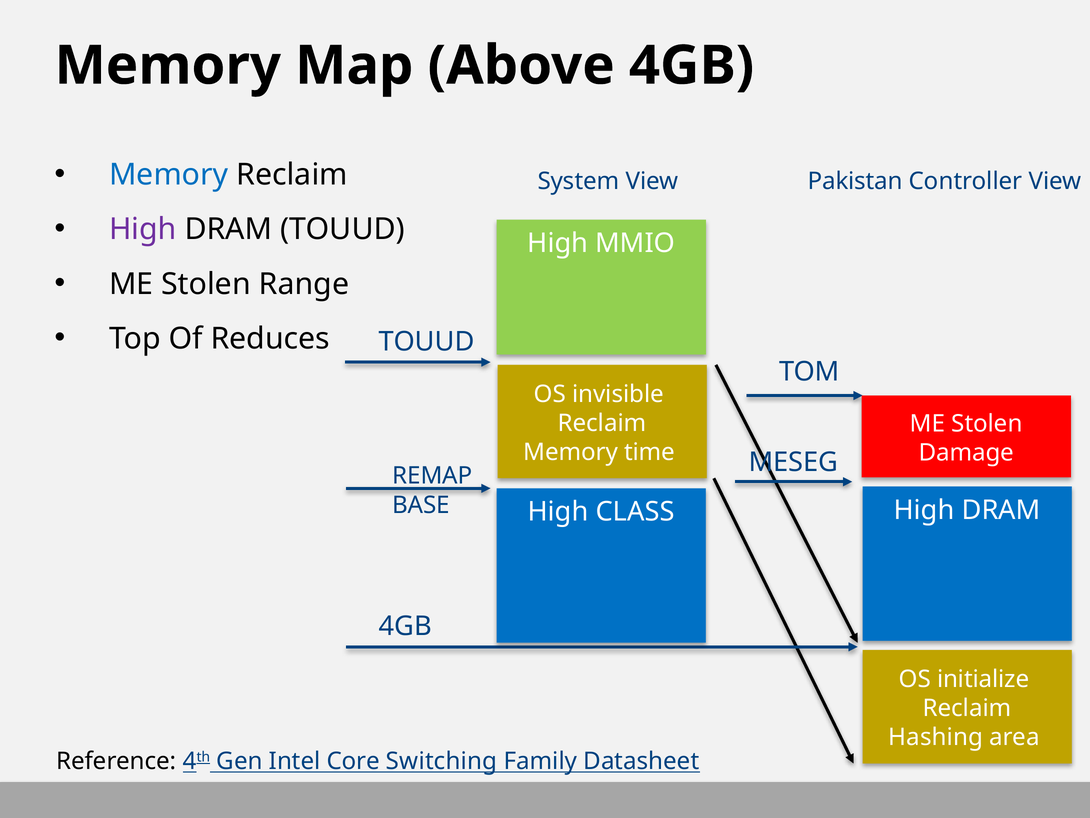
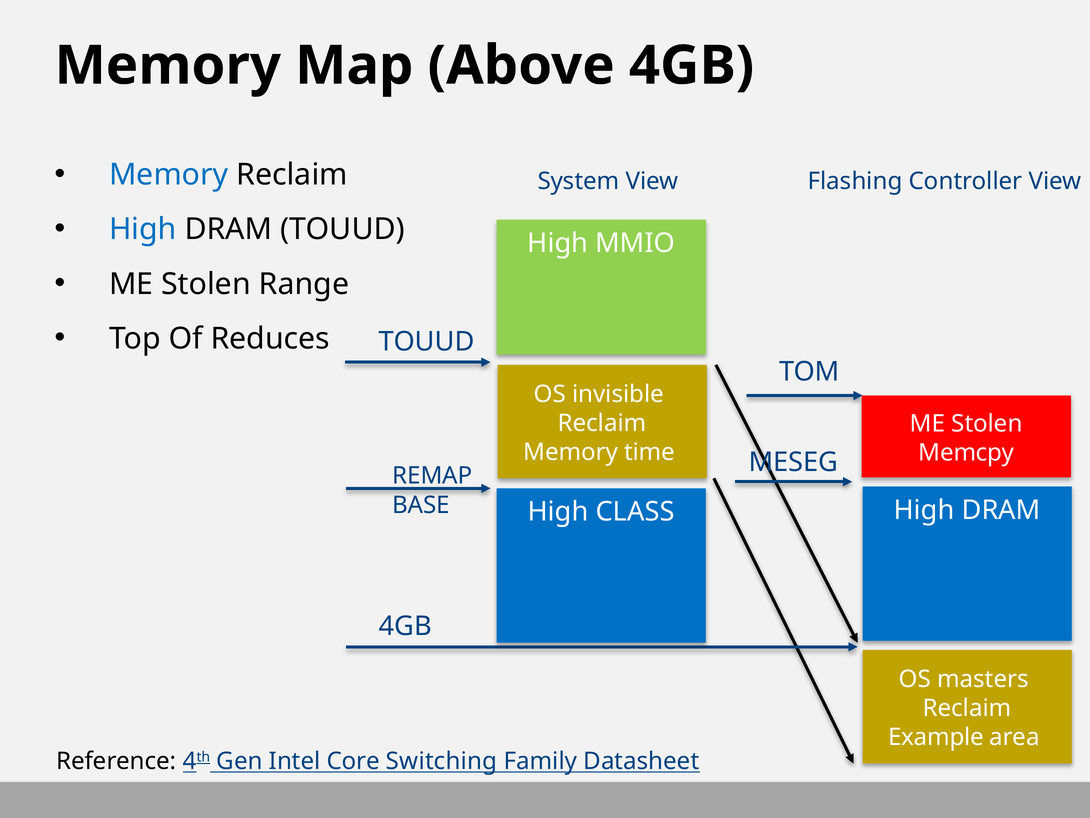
Pakistan: Pakistan -> Flashing (855, 181)
High colour: purple -> blue (143, 229)
Damage: Damage -> Memcpy (966, 452)
initialize: initialize -> masters (983, 679)
Hashing: Hashing -> Example (936, 737)
